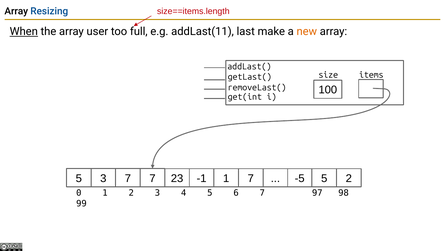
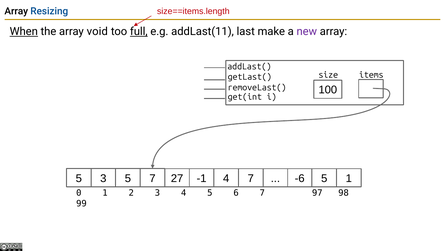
user: user -> void (97, 32)
full underline: none -> present (139, 32)
new colour: orange -> purple (307, 32)
3 7: 7 -> 5 (128, 179)
23: 23 -> 27 (177, 179)
-1 1: 1 -> 4 (226, 179)
-5: -5 -> -6 (300, 179)
5 2: 2 -> 1 (349, 179)
